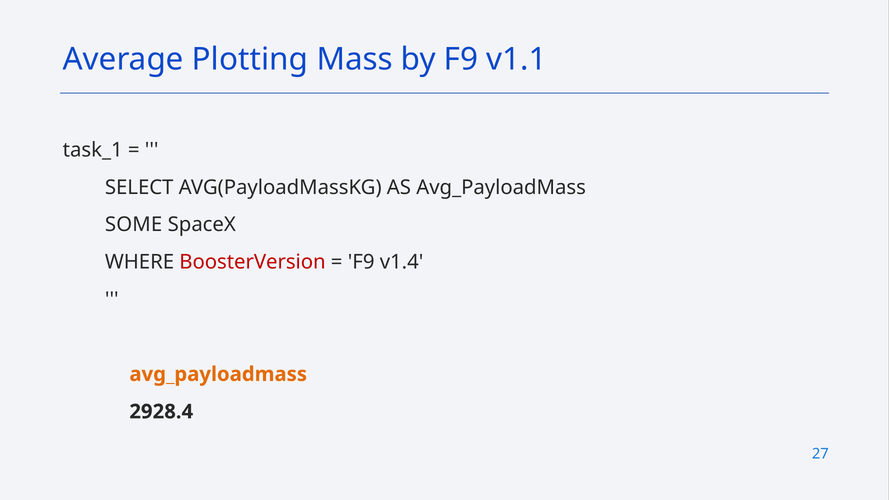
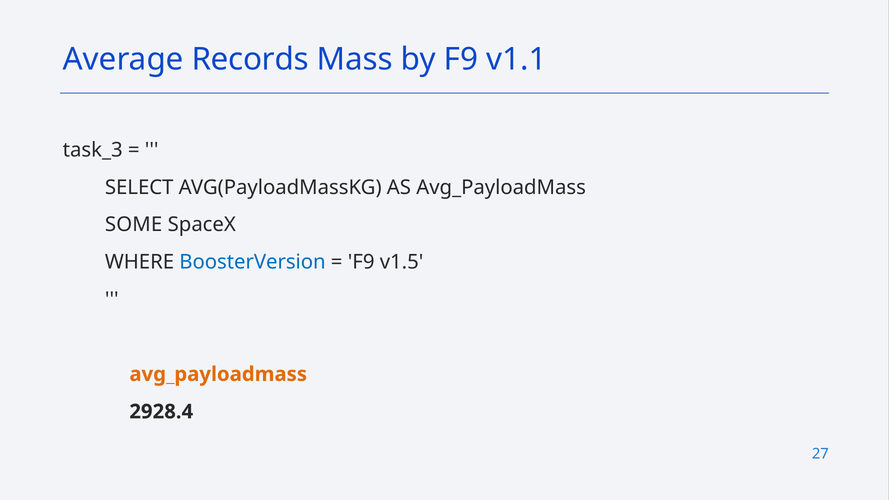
Plotting: Plotting -> Records (250, 59)
task_1: task_1 -> task_3 (93, 150)
BoosterVersion colour: red -> blue (253, 262)
v1.4: v1.4 -> v1.5 (402, 262)
